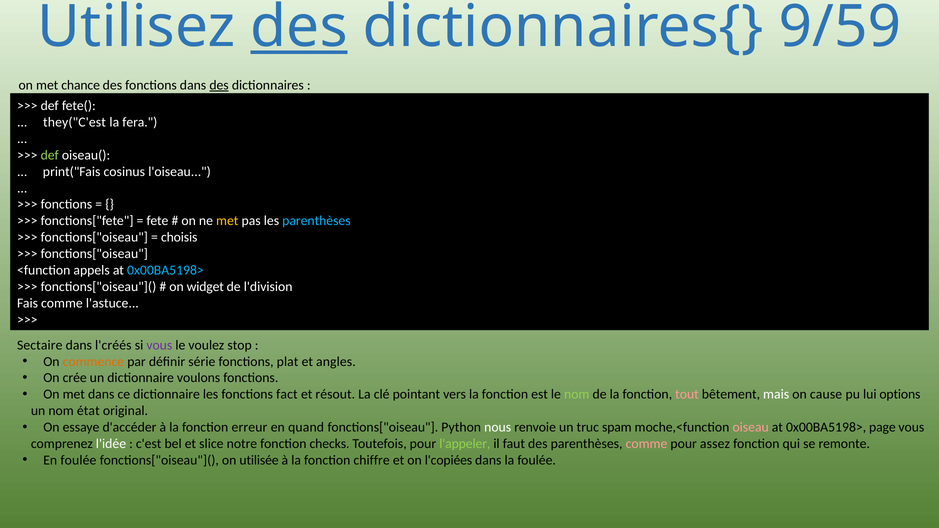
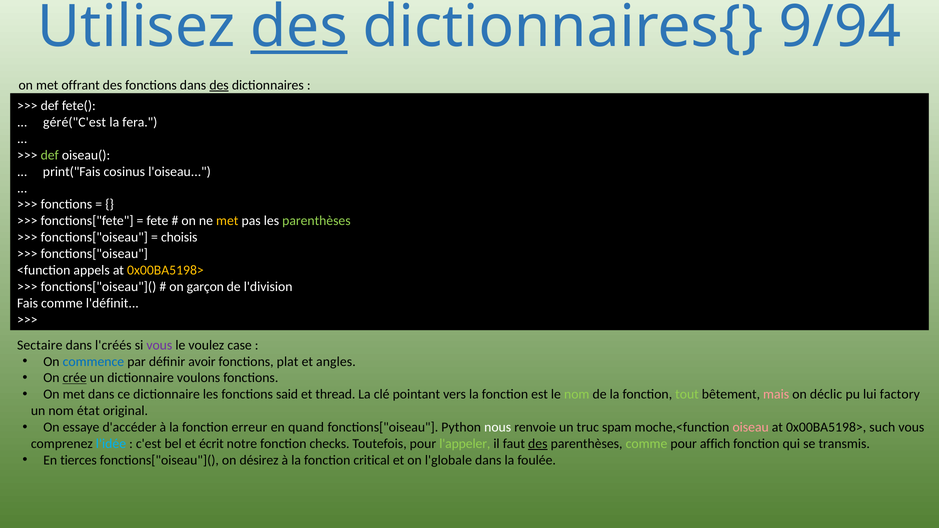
9/59: 9/59 -> 9/94 (840, 27)
chance: chance -> offrant (81, 85)
they("C'est: they("C'est -> géré("C'est (75, 122)
parenthèses colour: light blue -> light green (316, 221)
0x00BA5198> colour: light blue -> yellow (165, 270)
widget: widget -> garçon (205, 287)
l'astuce: l'astuce -> l'définit (112, 303)
stop: stop -> case (240, 345)
commence colour: orange -> blue (93, 362)
série: série -> avoir (202, 362)
crée underline: none -> present (75, 378)
fact: fact -> said (287, 395)
résout: résout -> thread (335, 395)
tout colour: pink -> light green (687, 395)
mais colour: white -> pink (776, 395)
cause: cause -> déclic (826, 395)
options: options -> factory (900, 395)
page: page -> such (882, 427)
l'idée colour: white -> light blue (111, 444)
slice: slice -> écrit (211, 444)
des underline: none -> present (538, 444)
comme colour: pink -> light green (646, 444)
assez: assez -> affich (715, 444)
remonte: remonte -> transmis (844, 444)
En foulée: foulée -> tierces (79, 460)
utilisée: utilisée -> désirez (259, 460)
chiffre: chiffre -> critical (372, 460)
l'copiées: l'copiées -> l'globale (448, 460)
